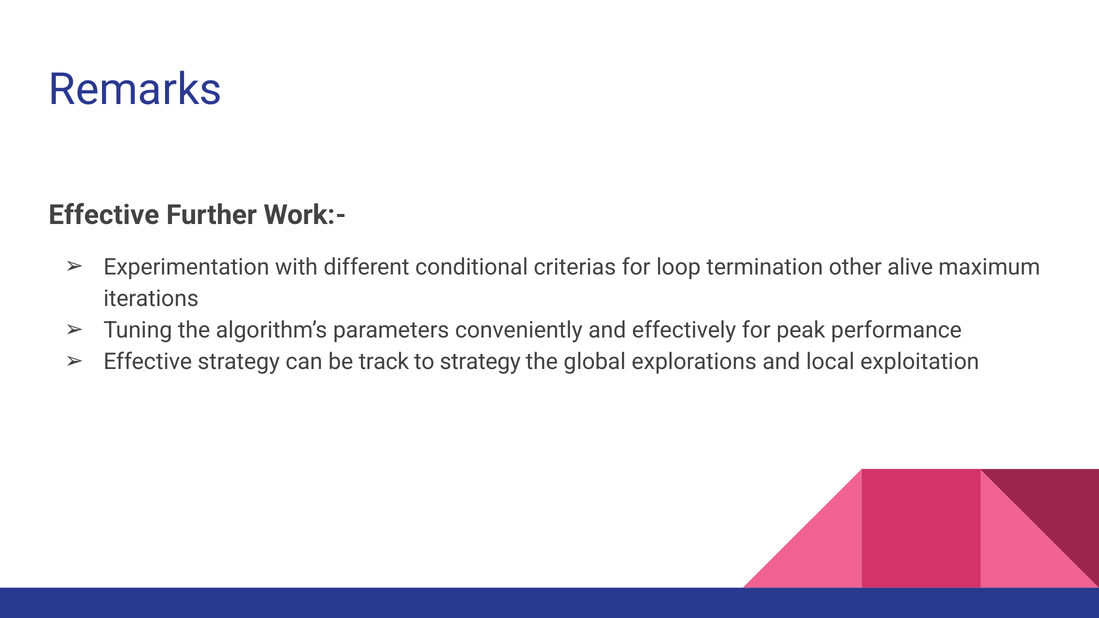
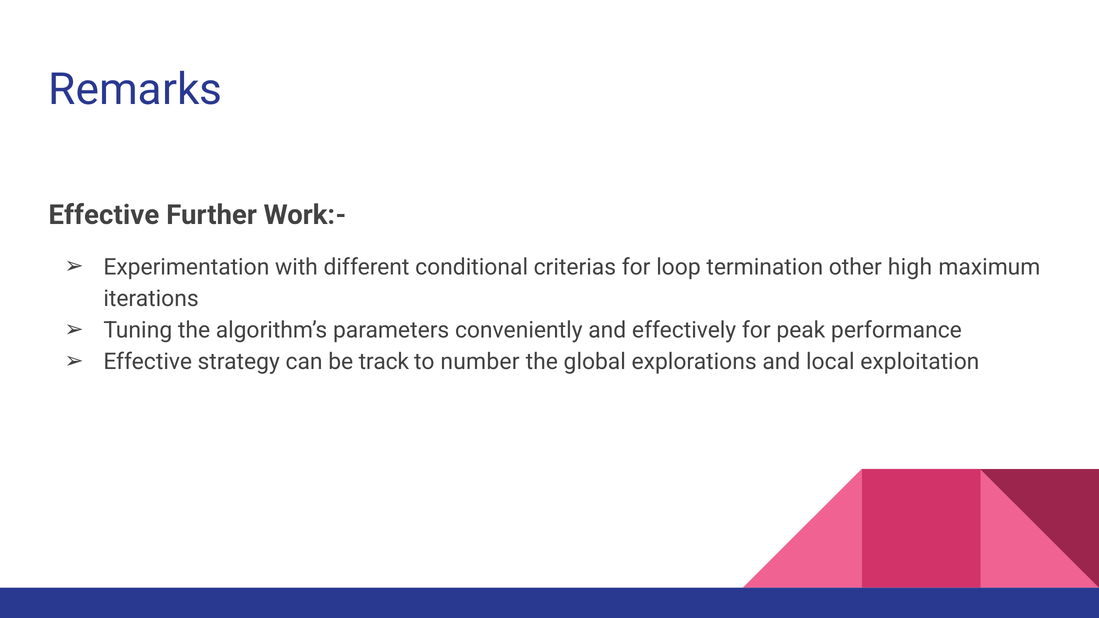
alive: alive -> high (910, 267)
to strategy: strategy -> number (480, 362)
